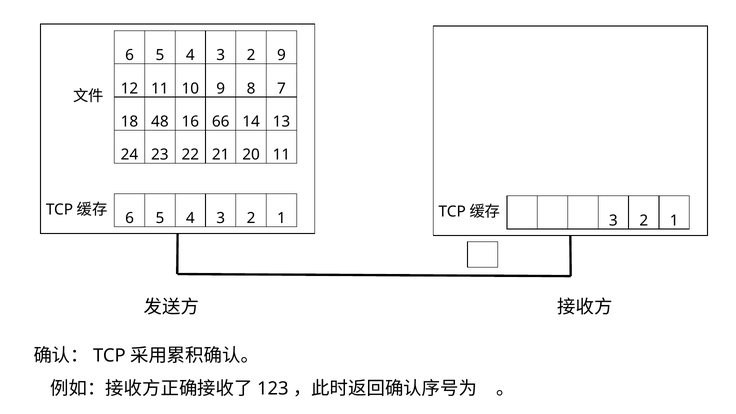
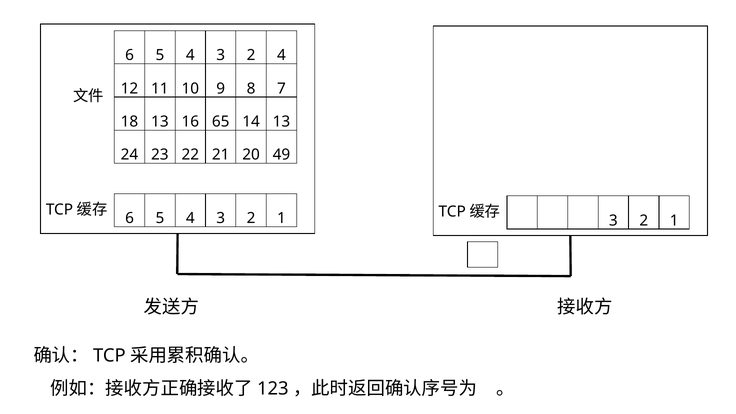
2 9: 9 -> 4 (281, 55)
18 48: 48 -> 13 (160, 122)
66: 66 -> 65 (221, 122)
20 11: 11 -> 49 (281, 155)
